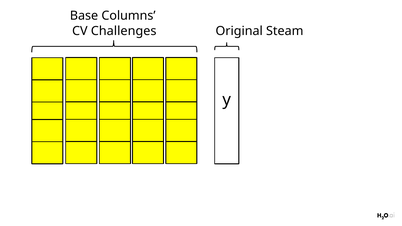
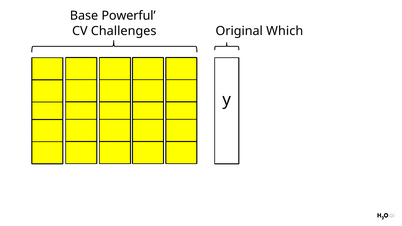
Columns: Columns -> Powerful (129, 16)
Steam: Steam -> Which (285, 31)
